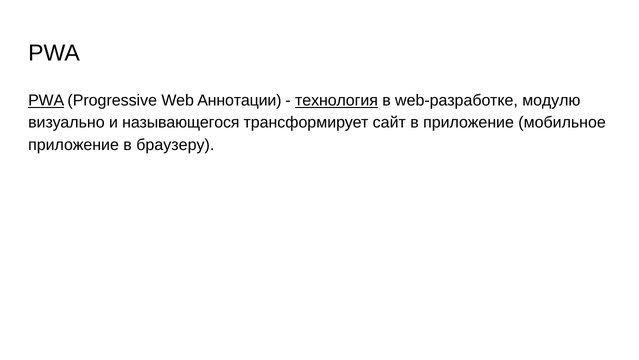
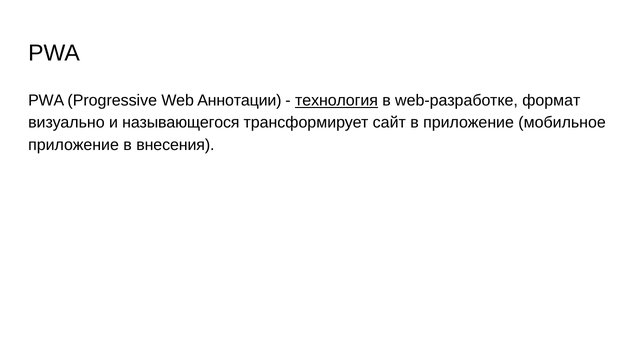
PWA underline: present -> none (46, 100)
модулю: модулю -> формат (551, 100)
браузеру: браузеру -> внесения (175, 145)
